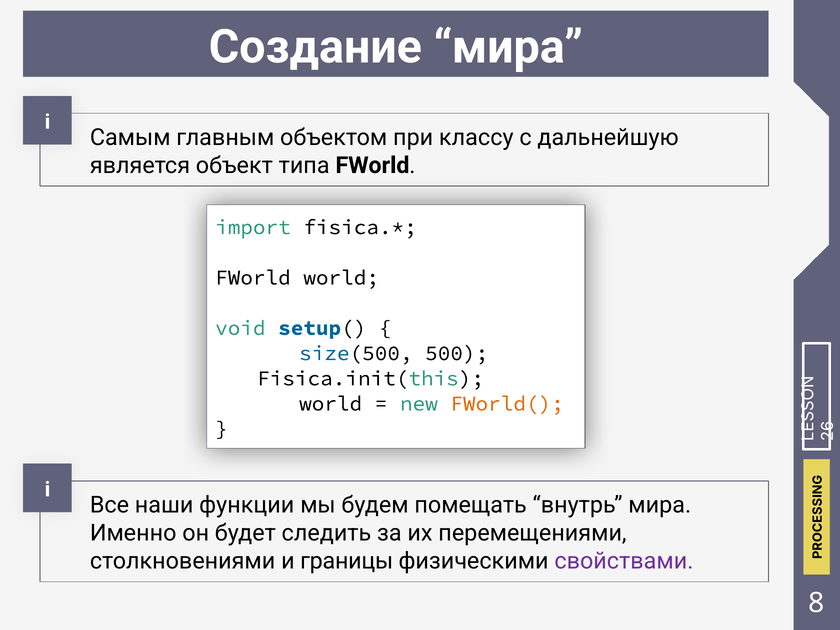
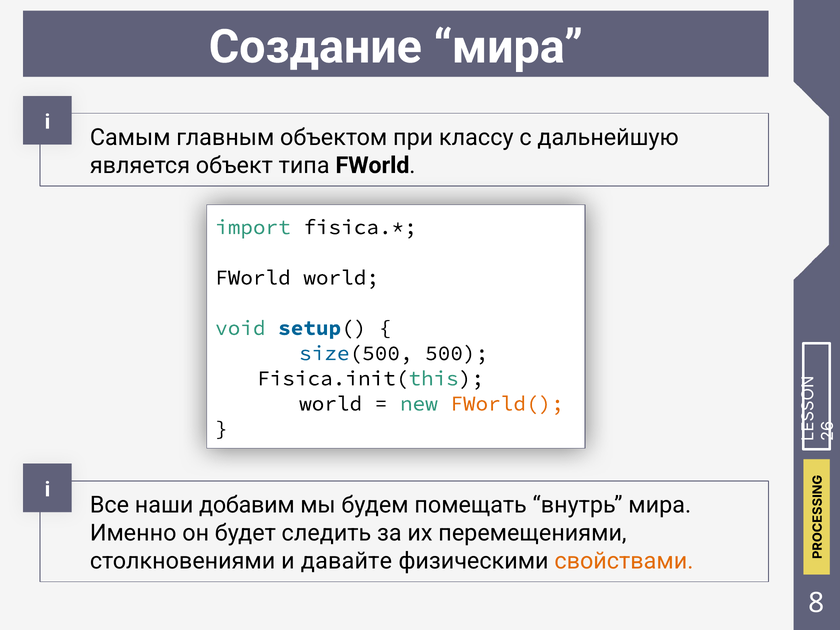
функции: функции -> добавим (247, 505)
границы: границы -> давайте (346, 561)
свойствами colour: purple -> orange (624, 561)
